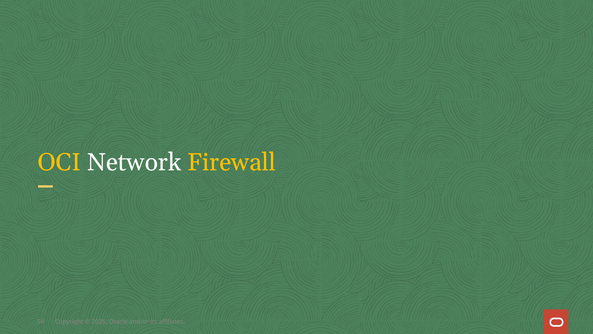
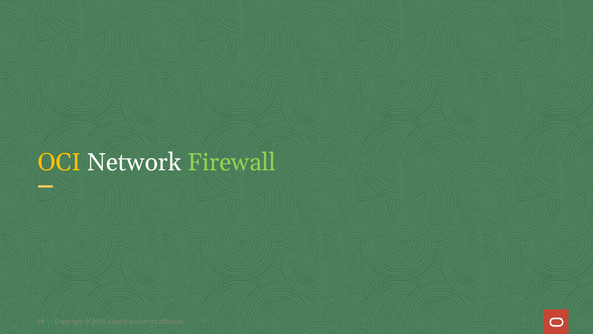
Firewall colour: yellow -> light green (232, 162)
